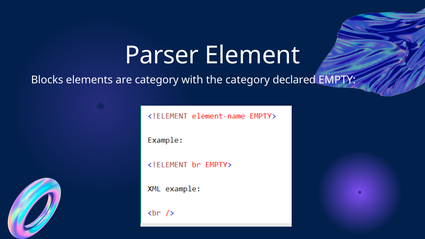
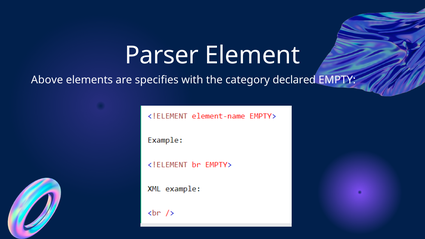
Blocks: Blocks -> Above (47, 80)
are category: category -> specifies (157, 80)
